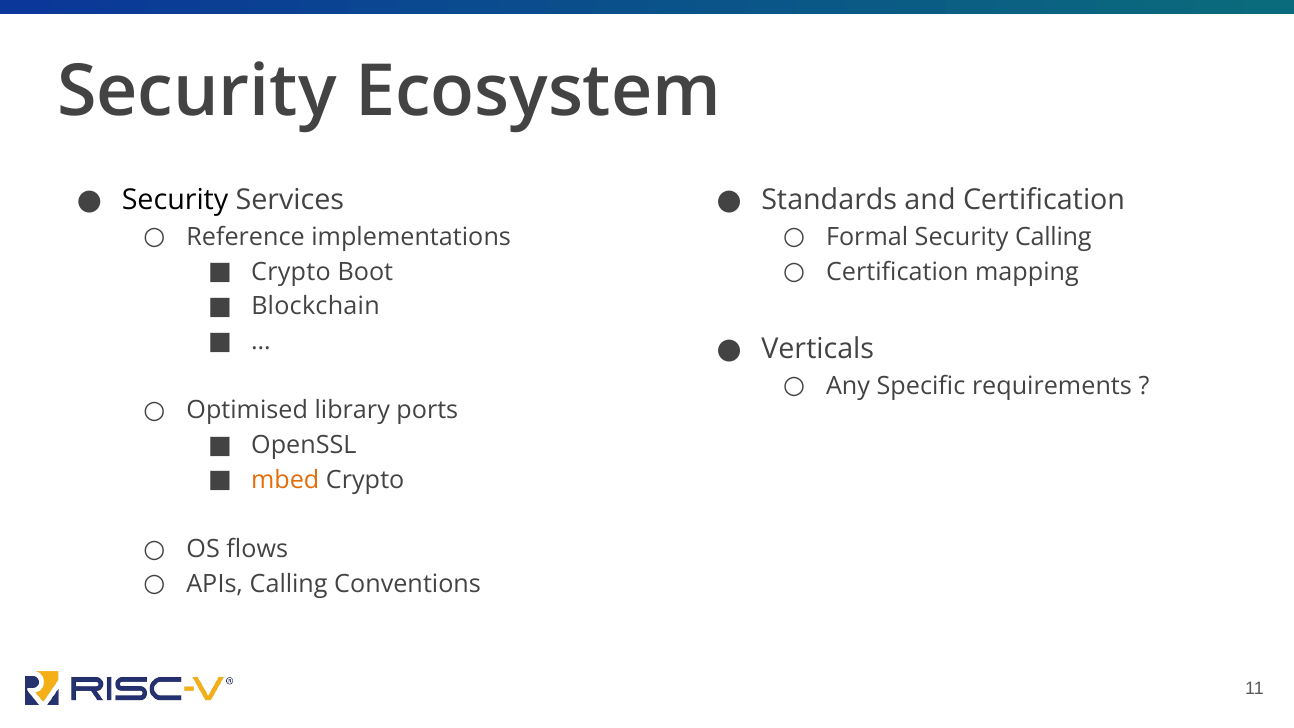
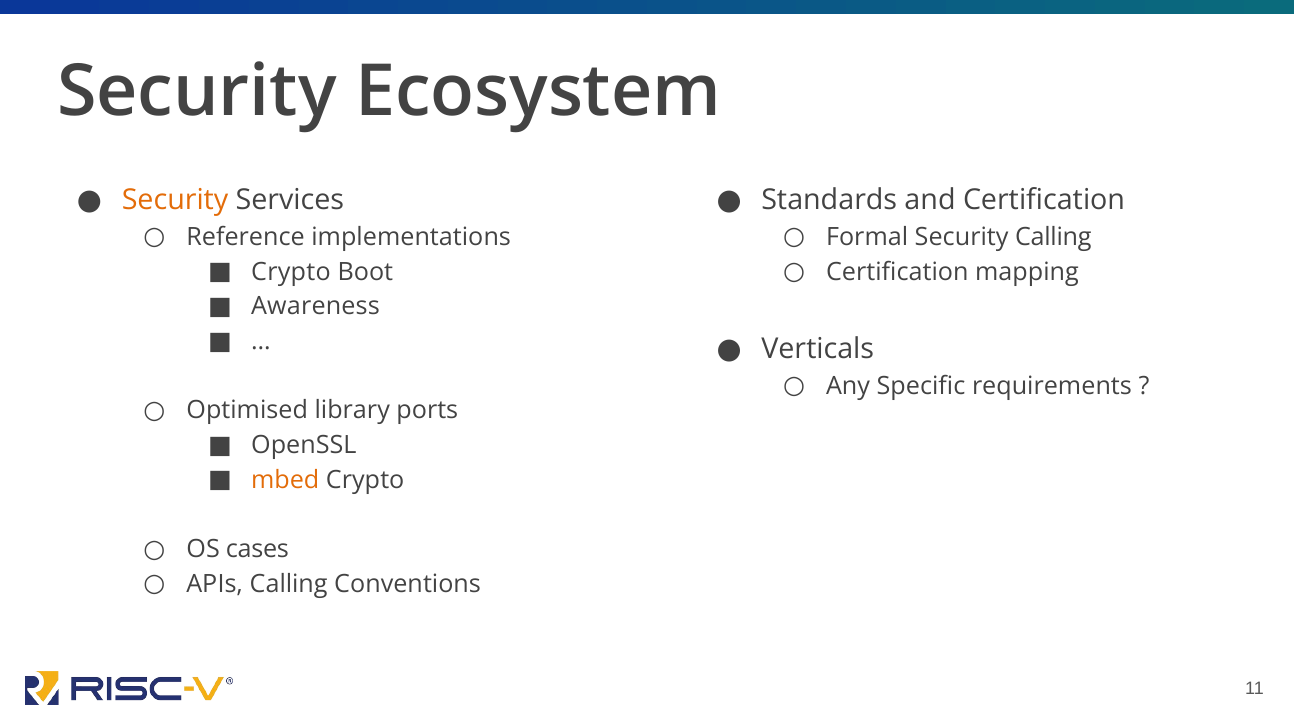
Security colour: black -> orange (175, 200)
Blockchain: Blockchain -> Awareness (316, 306)
flows: flows -> cases (257, 549)
